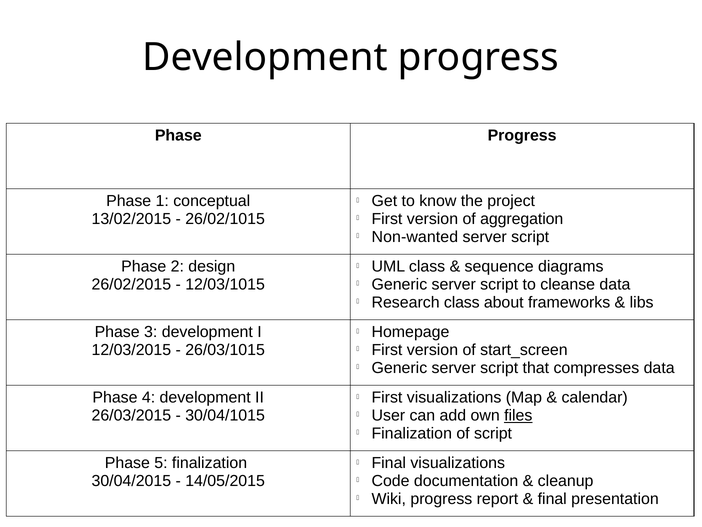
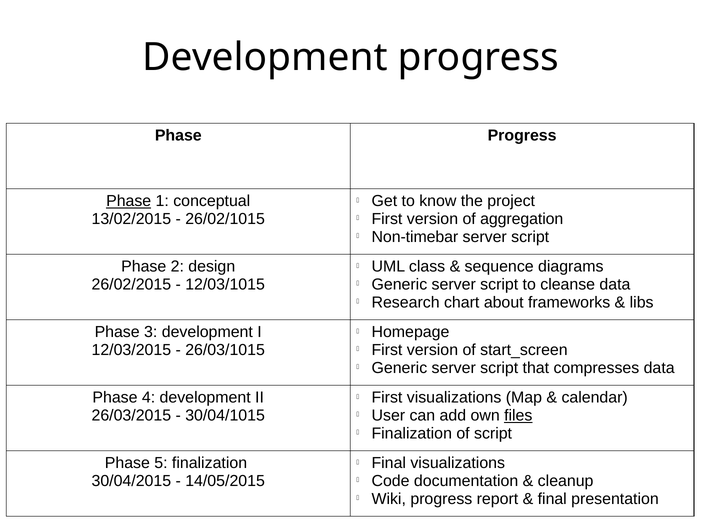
Phase underline: none -> present (129, 201)
Non-wanted: Non-wanted -> Non-timebar (415, 237)
Research class: class -> chart (462, 302)
